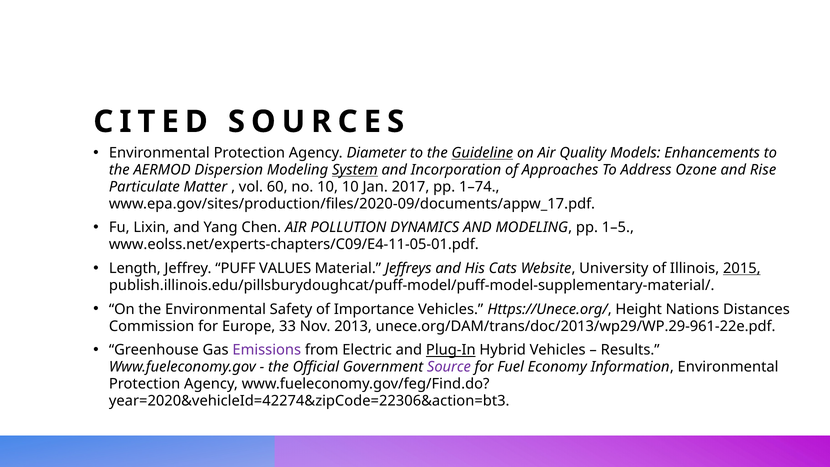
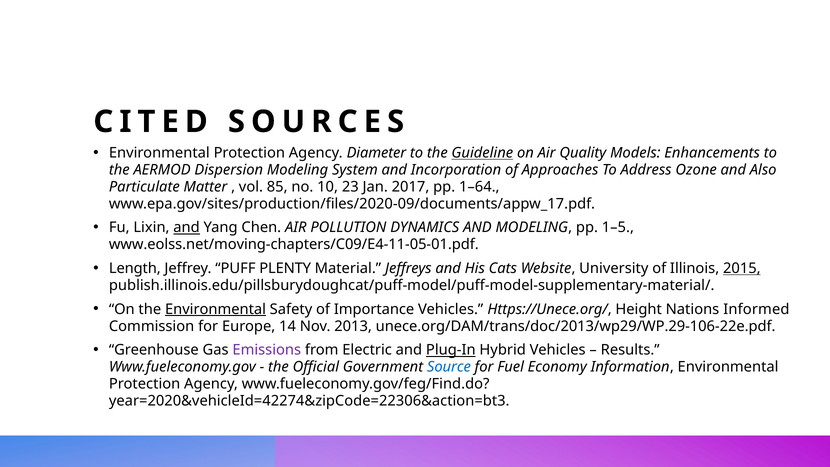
System underline: present -> none (355, 170)
Rise: Rise -> Also (763, 170)
60: 60 -> 85 (277, 187)
10 10: 10 -> 23 (350, 187)
1–74: 1–74 -> 1–64 (479, 187)
and underline: none -> present (187, 228)
www.eolss.net/experts-chapters/C09/E4-11-05-01.pdf: www.eolss.net/experts-chapters/C09/E4-11-05-01.pdf -> www.eolss.net/moving-chapters/C09/E4-11-05-01.pdf (294, 245)
VALUES: VALUES -> PLENTY (285, 268)
Environmental underline: none -> present (215, 309)
Distances: Distances -> Informed (756, 309)
33: 33 -> 14 (288, 326)
unece.org/DAM/trans/doc/2013/wp29/WP.29-961-22e.pdf: unece.org/DAM/trans/doc/2013/wp29/WP.29-961-22e.pdf -> unece.org/DAM/trans/doc/2013/wp29/WP.29-106-22e.pdf (576, 326)
Source colour: purple -> blue (449, 367)
